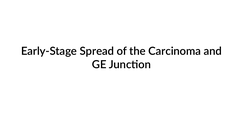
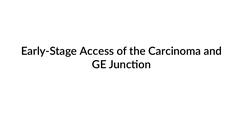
Spread: Spread -> Access (97, 51)
